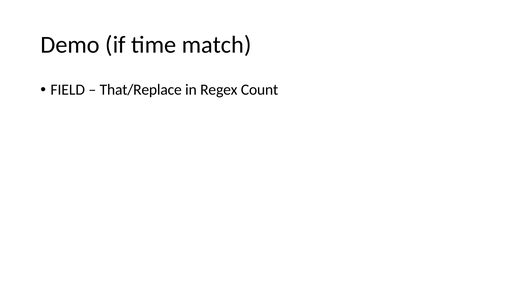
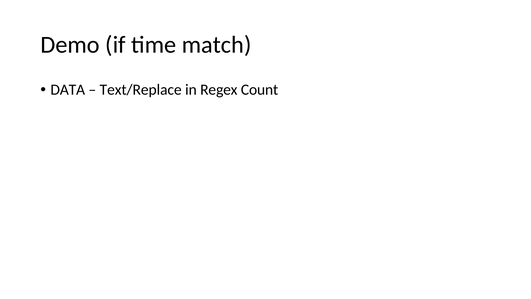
FIELD: FIELD -> DATA (68, 90)
That/Replace: That/Replace -> Text/Replace (141, 90)
